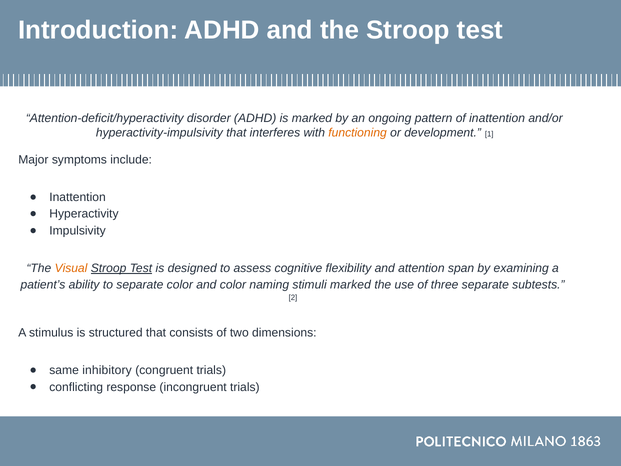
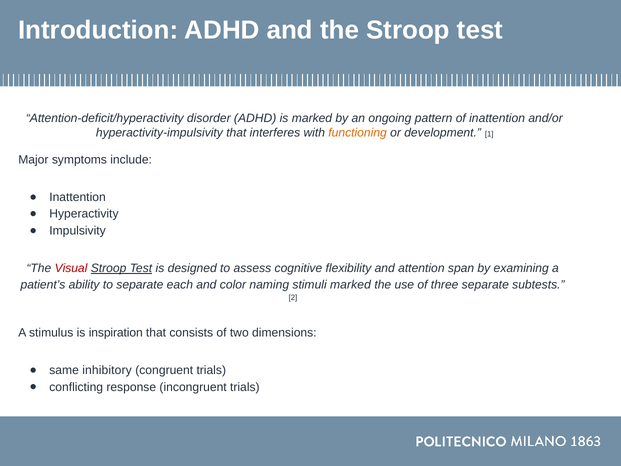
Visual colour: orange -> red (71, 268)
separate color: color -> each (180, 285)
structured: structured -> inspiration (116, 333)
